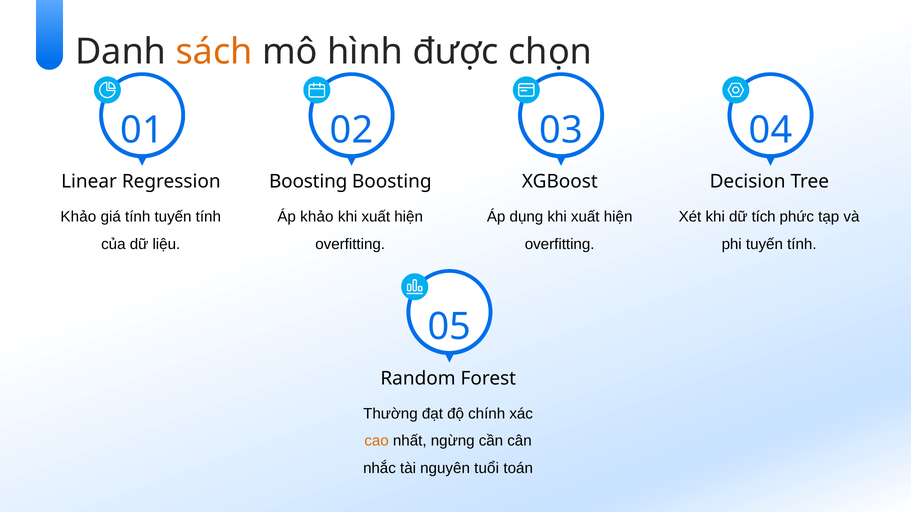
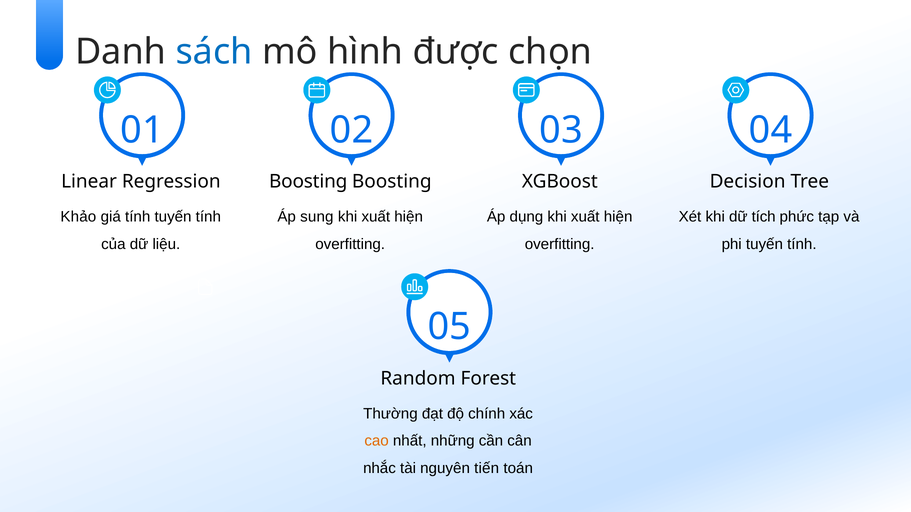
sách colour: orange -> blue (214, 52)
Áp khảo: khảo -> sung (317, 217)
ngừng: ngừng -> những (453, 441)
tuổi: tuổi -> tiến (487, 469)
